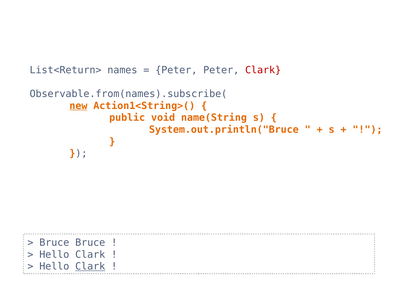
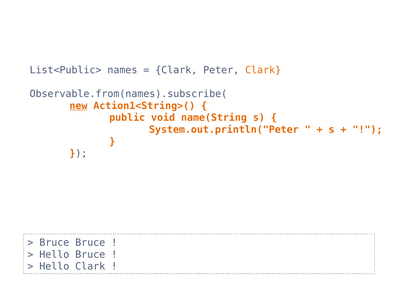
List<Return>: List<Return> -> List<Public> (66, 70)
Peter: Peter -> Clark (176, 70)
Clark colour: red -> orange (263, 70)
System.out.println("Bruce: System.out.println("Bruce -> System.out.println("Peter (224, 130)
Clark: Clark -> Bruce (90, 255)
Clark underline: present -> none (90, 267)
